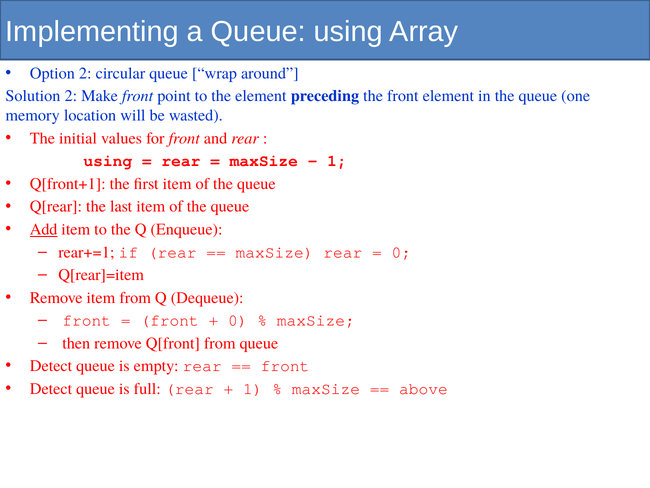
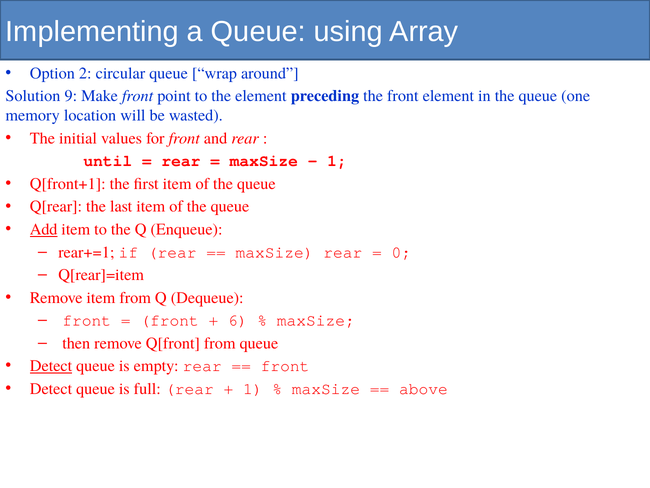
Solution 2: 2 -> 9 (71, 96)
using: using -> until (108, 161)
0: 0 -> 6 (238, 320)
Detect underline: none -> present (51, 366)
